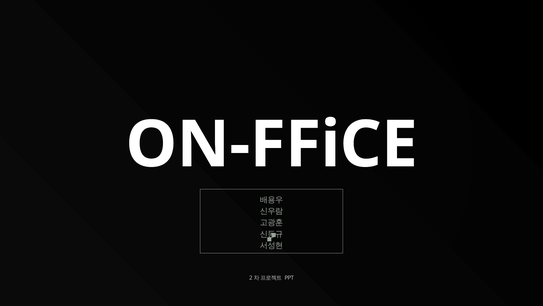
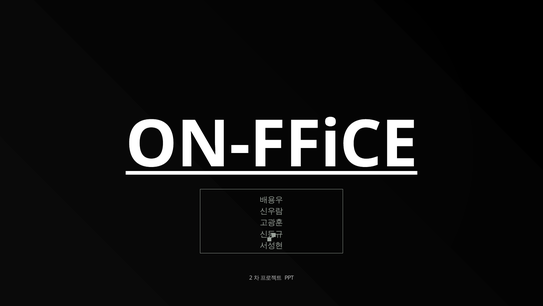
ON-FFiCE underline: none -> present (272, 145)
